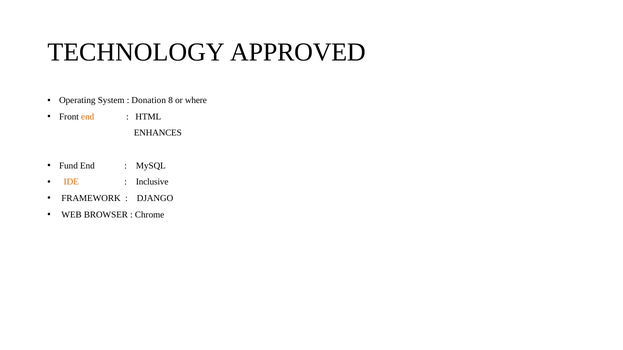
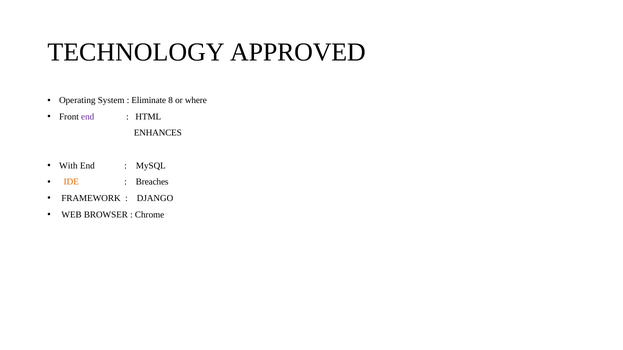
Donation: Donation -> Eliminate (149, 100)
end colour: orange -> purple (88, 117)
Fund: Fund -> With (68, 166)
Inclusive: Inclusive -> Breaches (152, 182)
